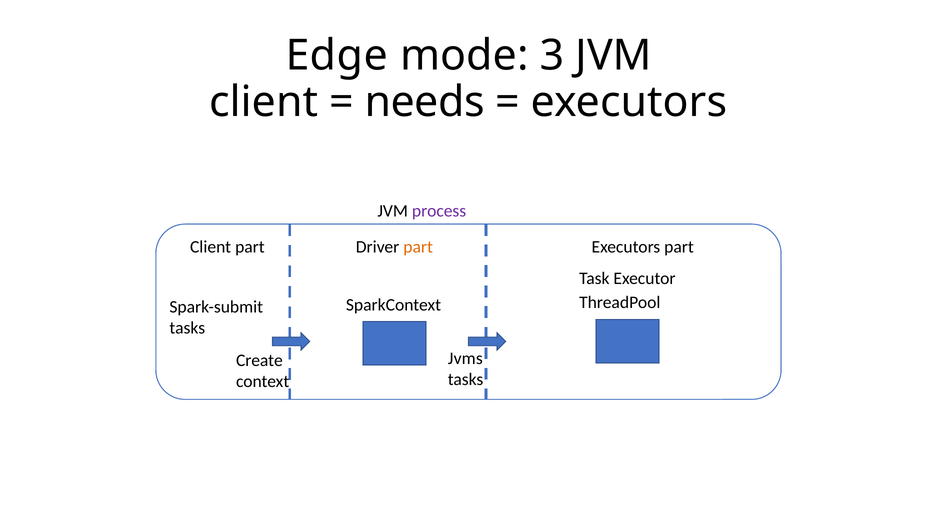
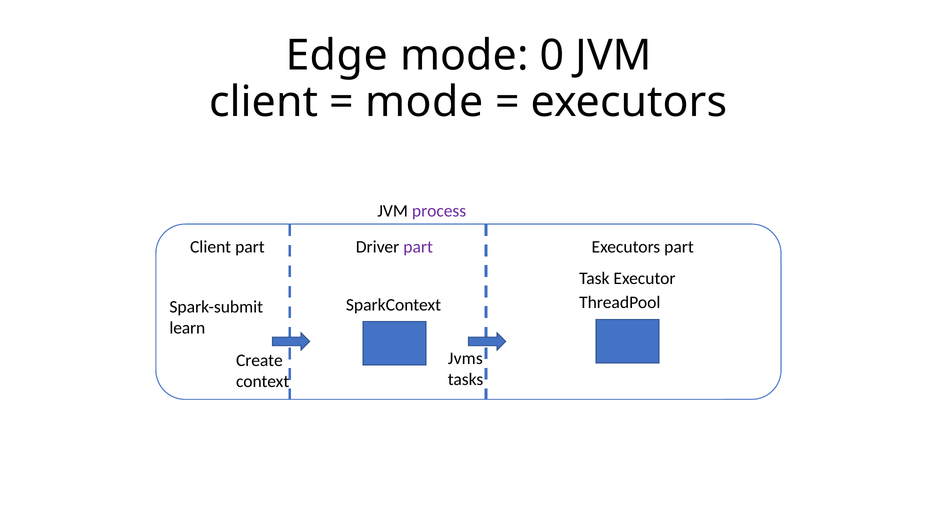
3: 3 -> 0 (552, 56)
needs: needs -> mode (424, 102)
part colour: orange -> purple (418, 247)
tasks: tasks -> learn (187, 328)
